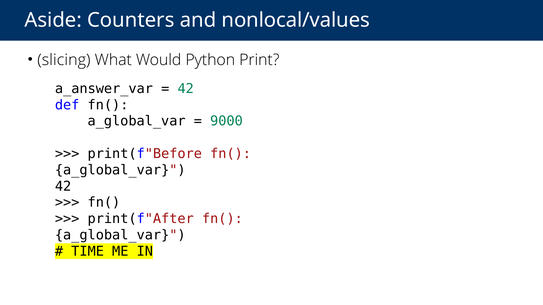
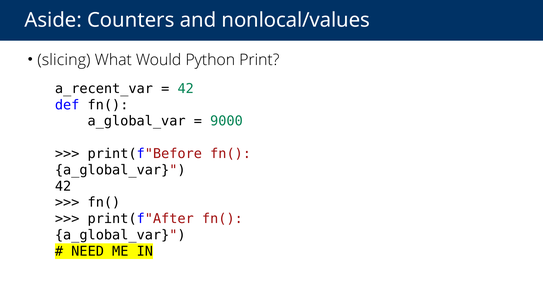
a_answer_var: a_answer_var -> a_recent_var (104, 89)
TIME: TIME -> NEED (88, 252)
